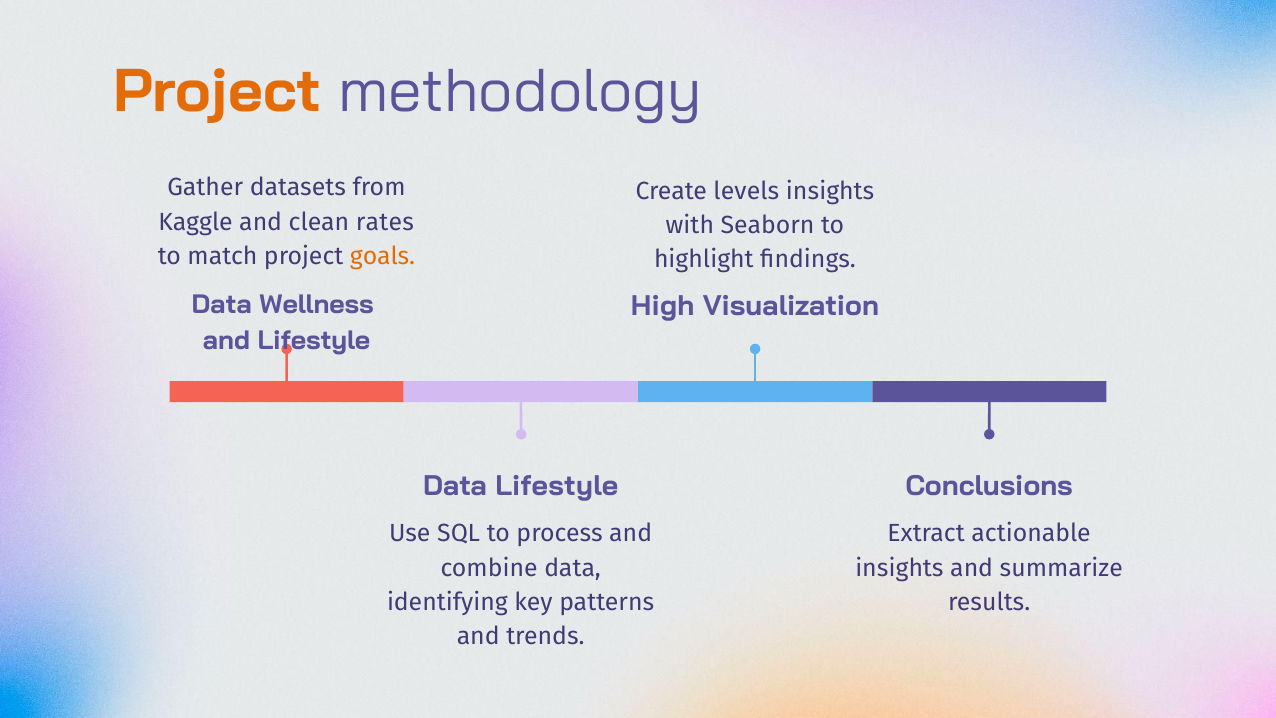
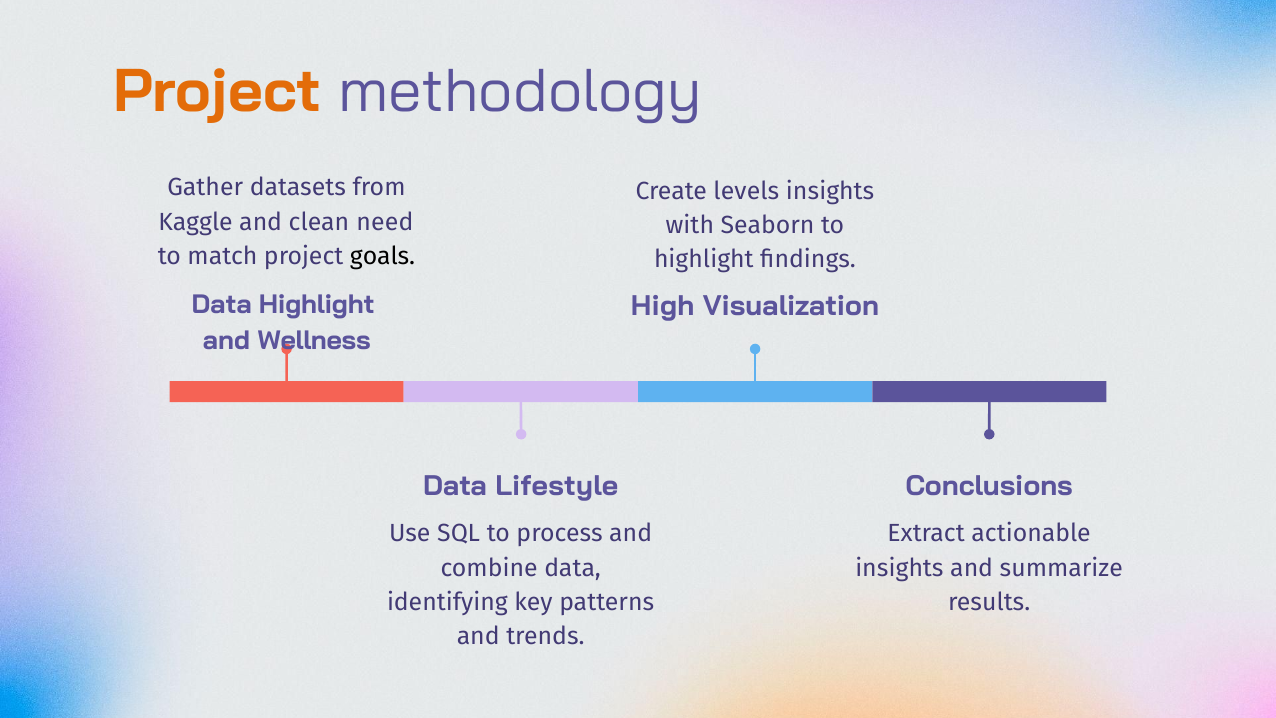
rates: rates -> need (385, 222)
goals colour: orange -> black (383, 256)
Data Wellness: Wellness -> Highlight (317, 304)
and Lifestyle: Lifestyle -> Wellness (314, 341)
